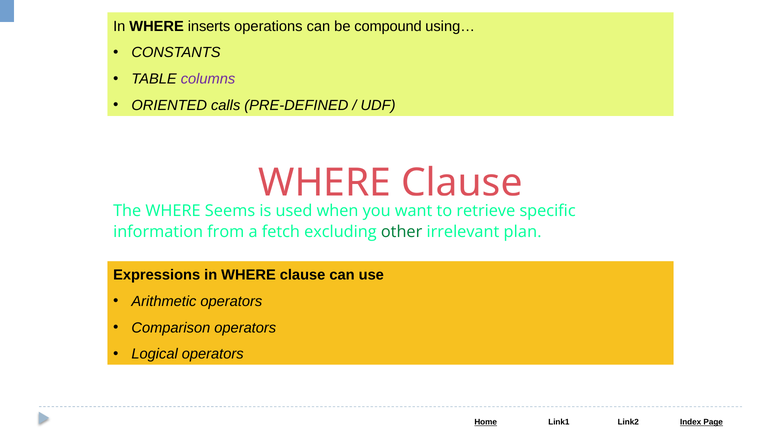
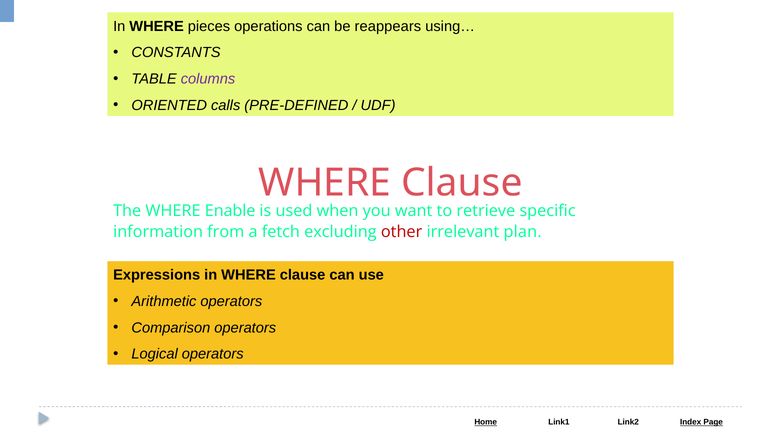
inserts: inserts -> pieces (209, 26)
compound: compound -> reappears (388, 26)
Seems: Seems -> Enable (230, 211)
other colour: green -> red (402, 232)
